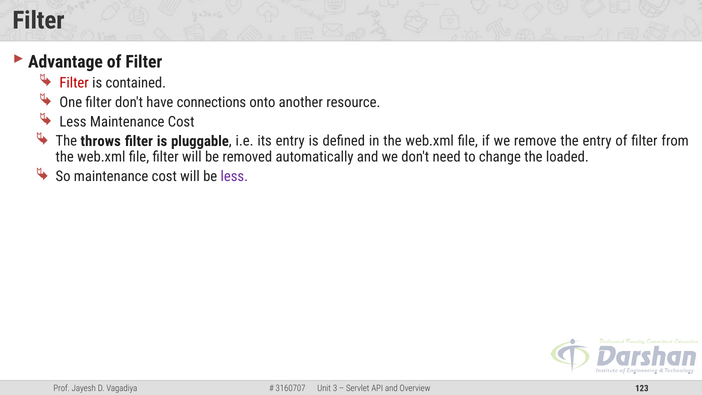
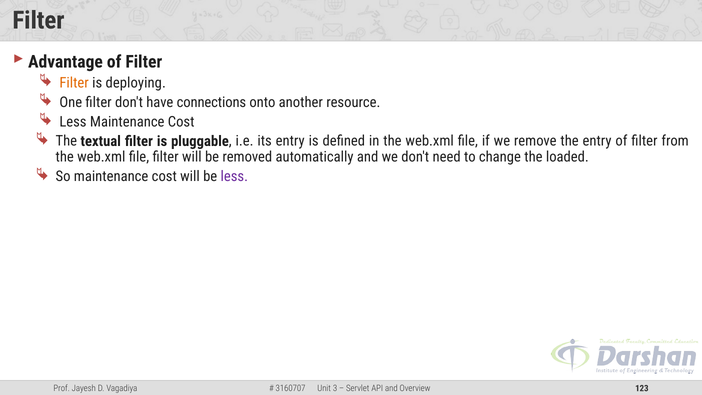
Filter colour: red -> orange (74, 83)
contained: contained -> deploying (136, 83)
throws: throws -> textual (101, 141)
